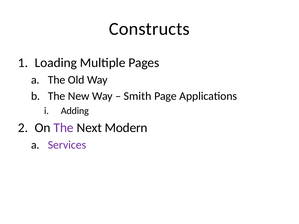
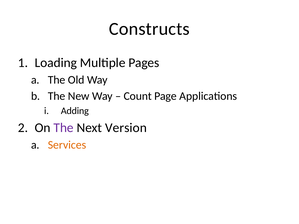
Smith: Smith -> Count (138, 96)
Modern: Modern -> Version (126, 128)
Services colour: purple -> orange (67, 145)
